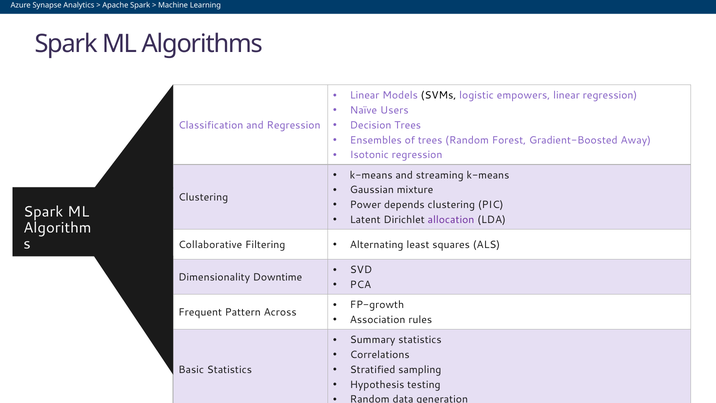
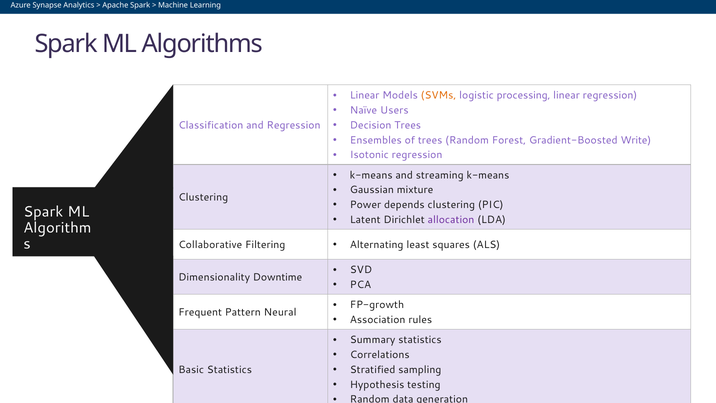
SVMs colour: black -> orange (439, 95)
empowers: empowers -> processing (524, 95)
Away: Away -> Write (636, 140)
Across: Across -> Neural (280, 312)
